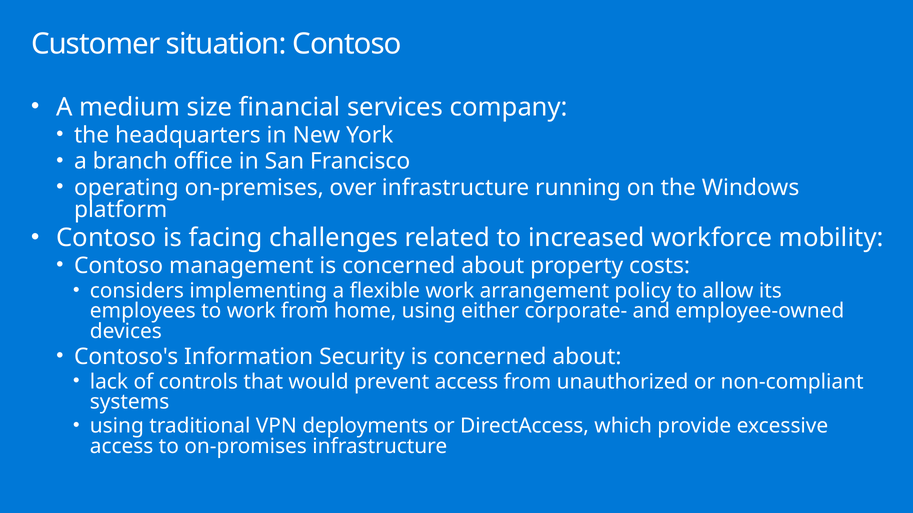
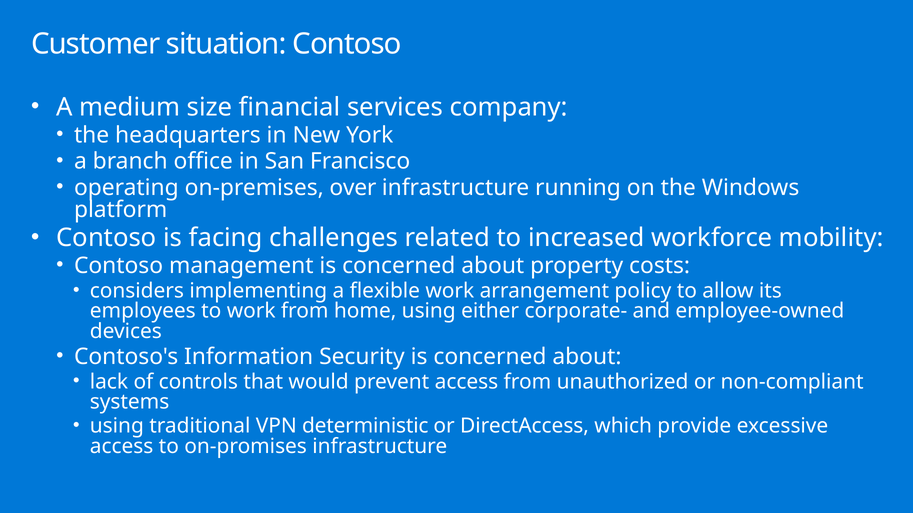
deployments: deployments -> deterministic (365, 427)
